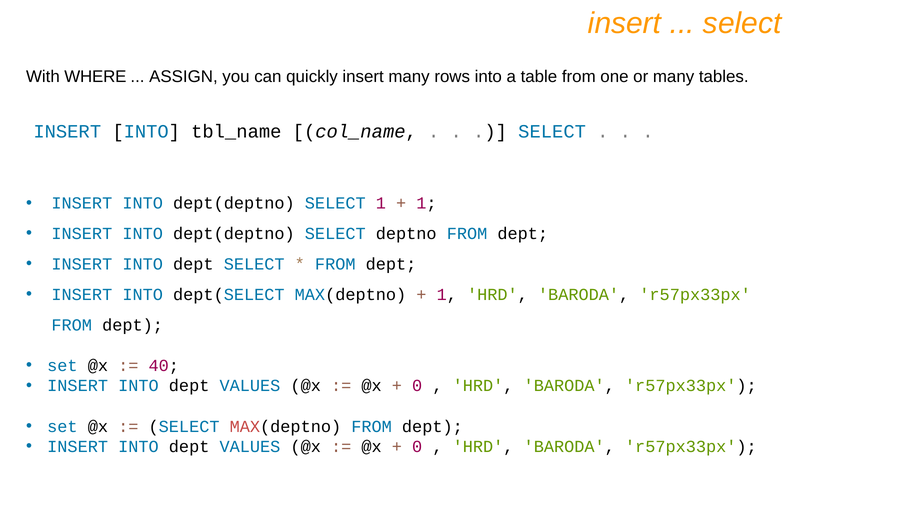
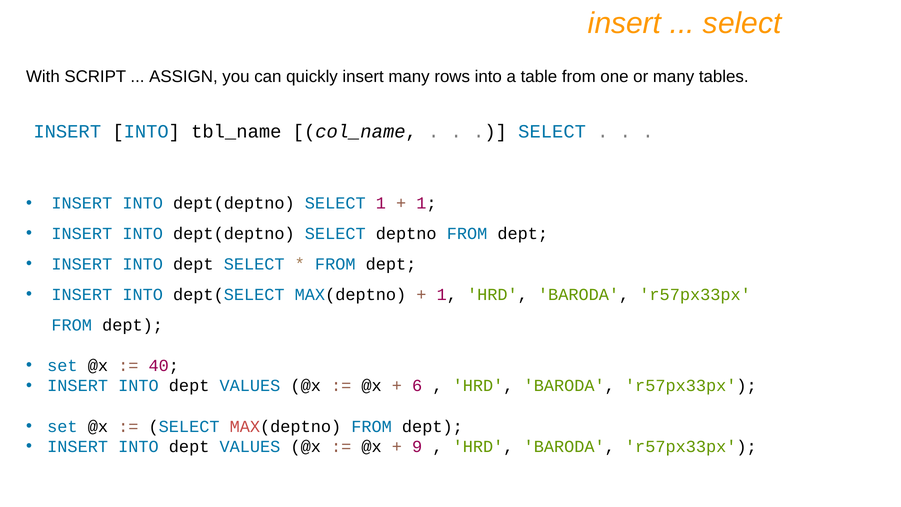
WHERE: WHERE -> SCRIPT (95, 77)
0: 0 -> 6 (417, 386)
0: 0 -> 9 (417, 447)
